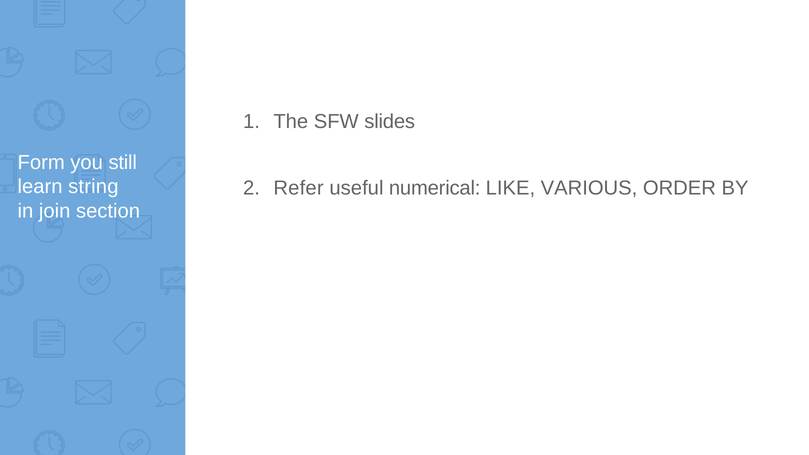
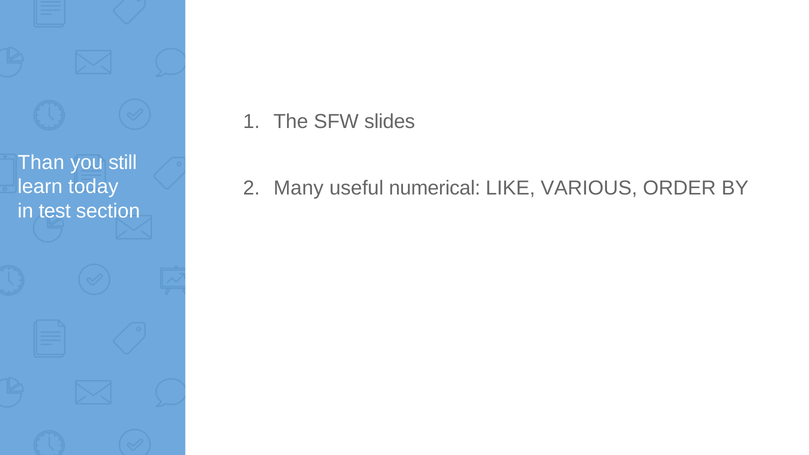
Form: Form -> Than (41, 162)
string: string -> today (93, 187)
Refer: Refer -> Many (299, 188)
join: join -> test (55, 211)
